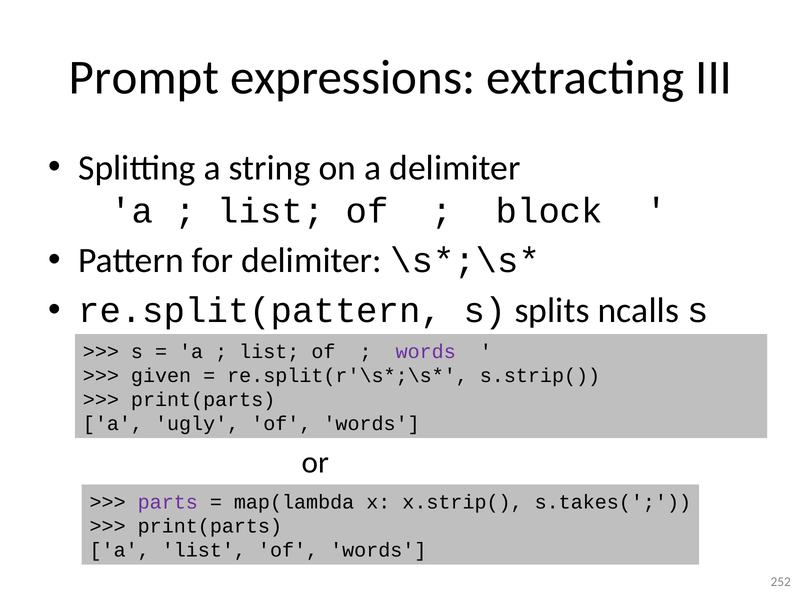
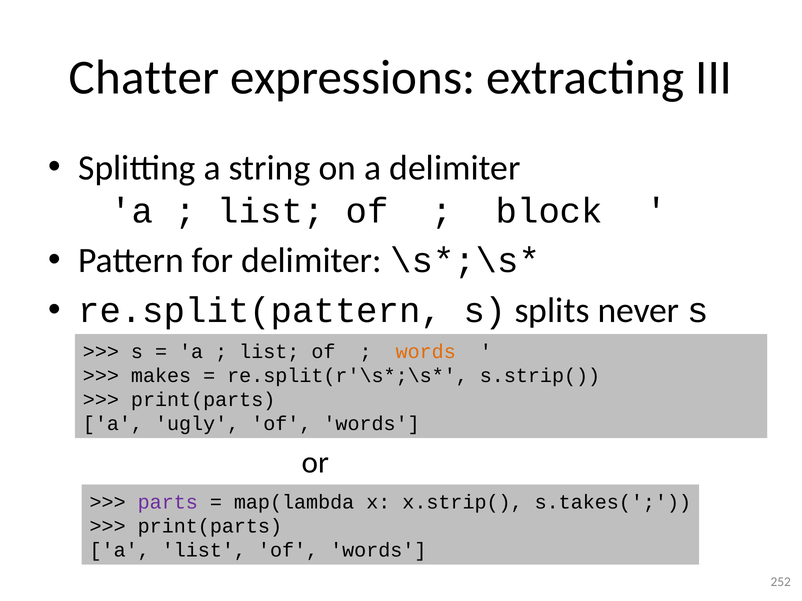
Prompt: Prompt -> Chatter (144, 78)
ncalls: ncalls -> never (638, 311)
words colour: purple -> orange (426, 352)
given: given -> makes (161, 376)
